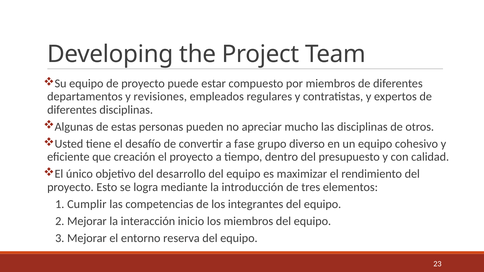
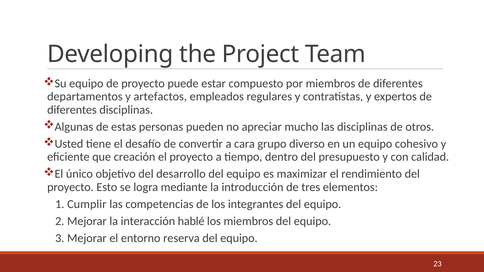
revisiones: revisiones -> artefactos (160, 97)
fase: fase -> cara (244, 144)
inicio: inicio -> hablé (191, 221)
